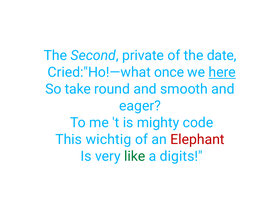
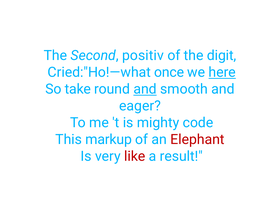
private: private -> positiv (143, 56)
date: date -> digit (222, 56)
and underline: none -> present (145, 89)
wichtig: wichtig -> markup (109, 140)
like colour: green -> red (135, 156)
digits: digits -> result (181, 156)
